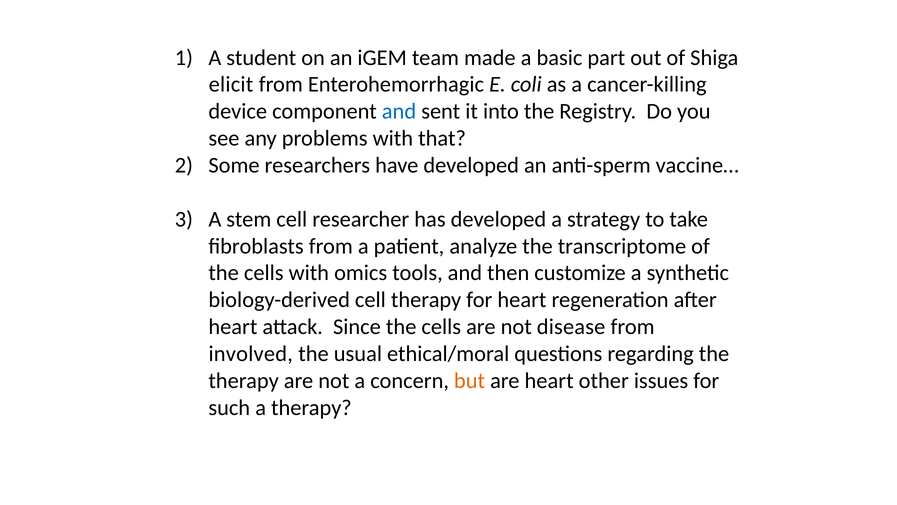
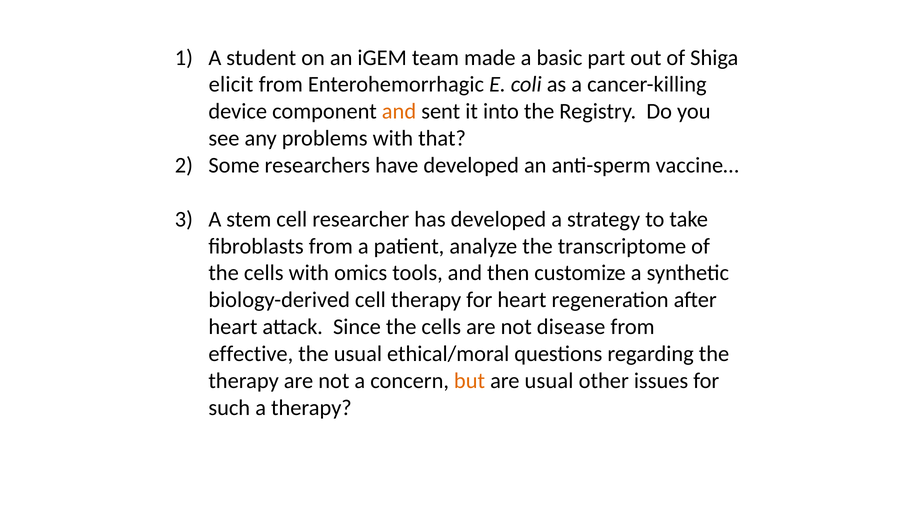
and colour: blue -> orange (399, 111)
involved: involved -> effective (251, 354)
are heart: heart -> usual (549, 380)
